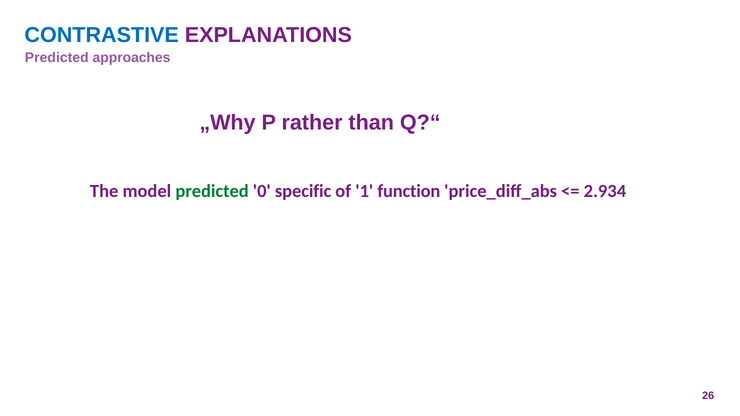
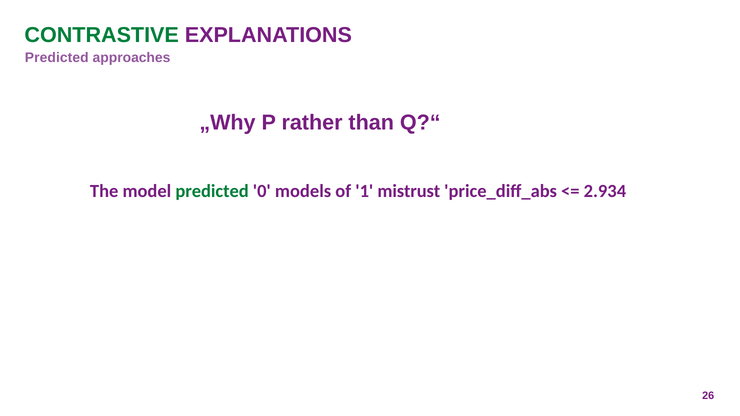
CONTRASTIVE colour: blue -> green (102, 35)
specific: specific -> models (303, 191)
function: function -> mistrust (409, 191)
